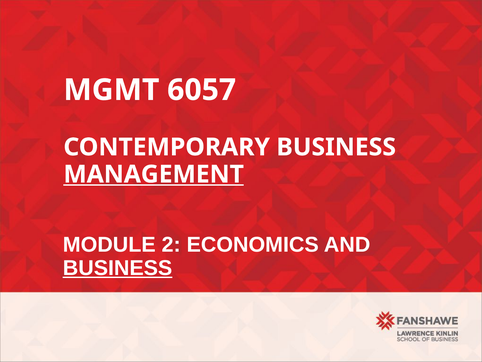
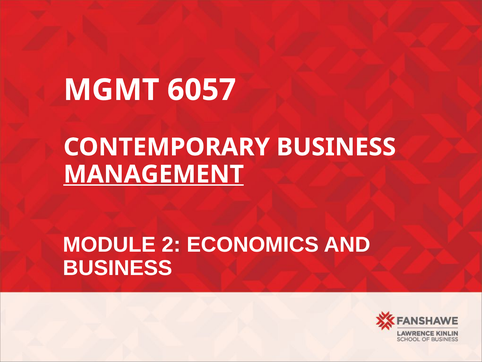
BUSINESS underline: present -> none (118, 268)
